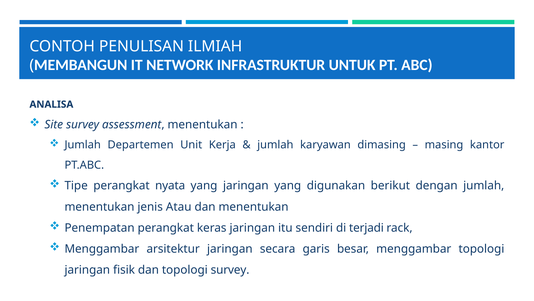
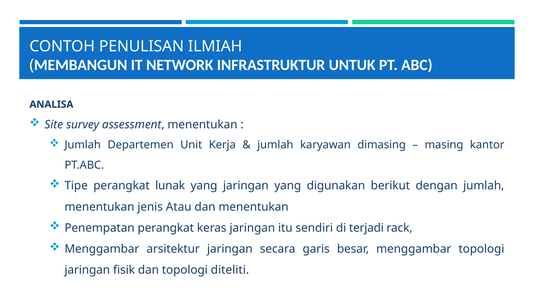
nyata: nyata -> lunak (170, 185)
topologi survey: survey -> diteliti (230, 269)
